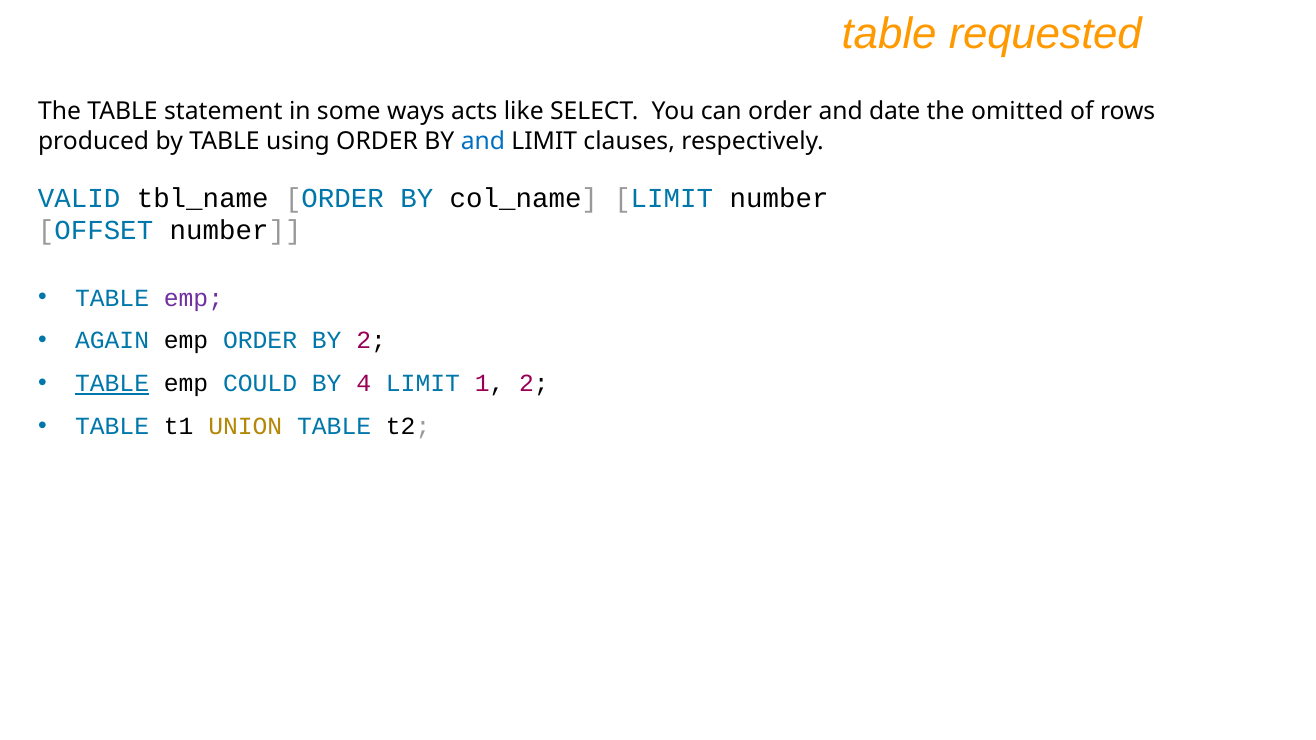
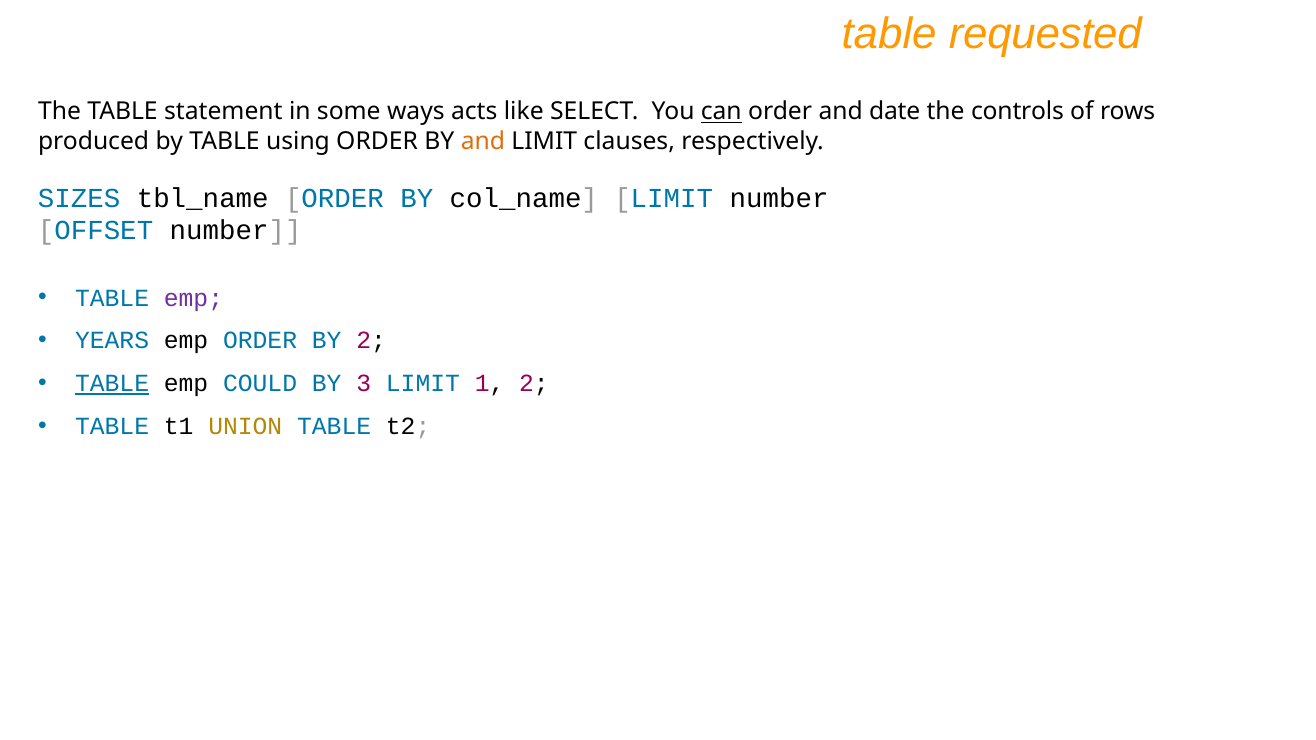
can underline: none -> present (721, 112)
omitted: omitted -> controls (1018, 112)
and colour: blue -> orange (483, 141)
VALID: VALID -> SIZES (79, 198)
AGAIN: AGAIN -> YEARS (112, 341)
4: 4 -> 3 (364, 384)
